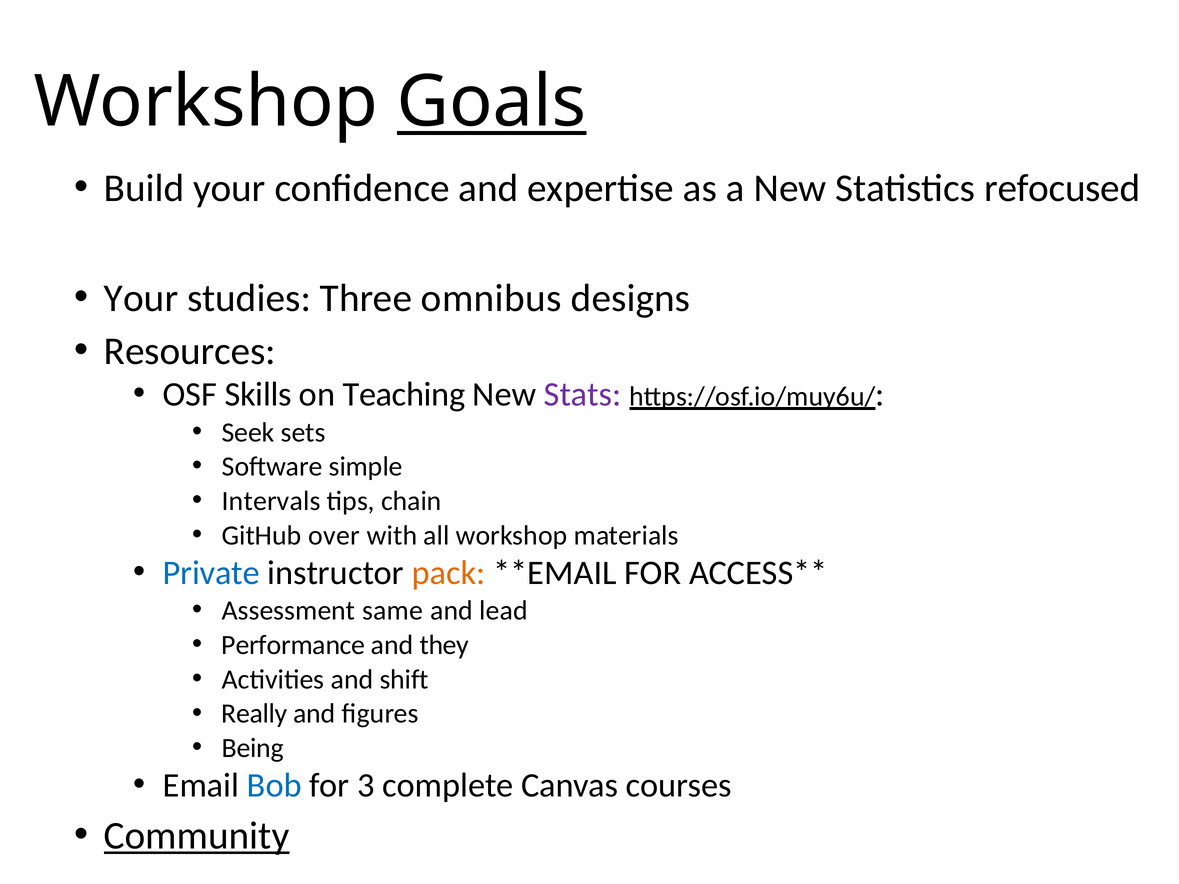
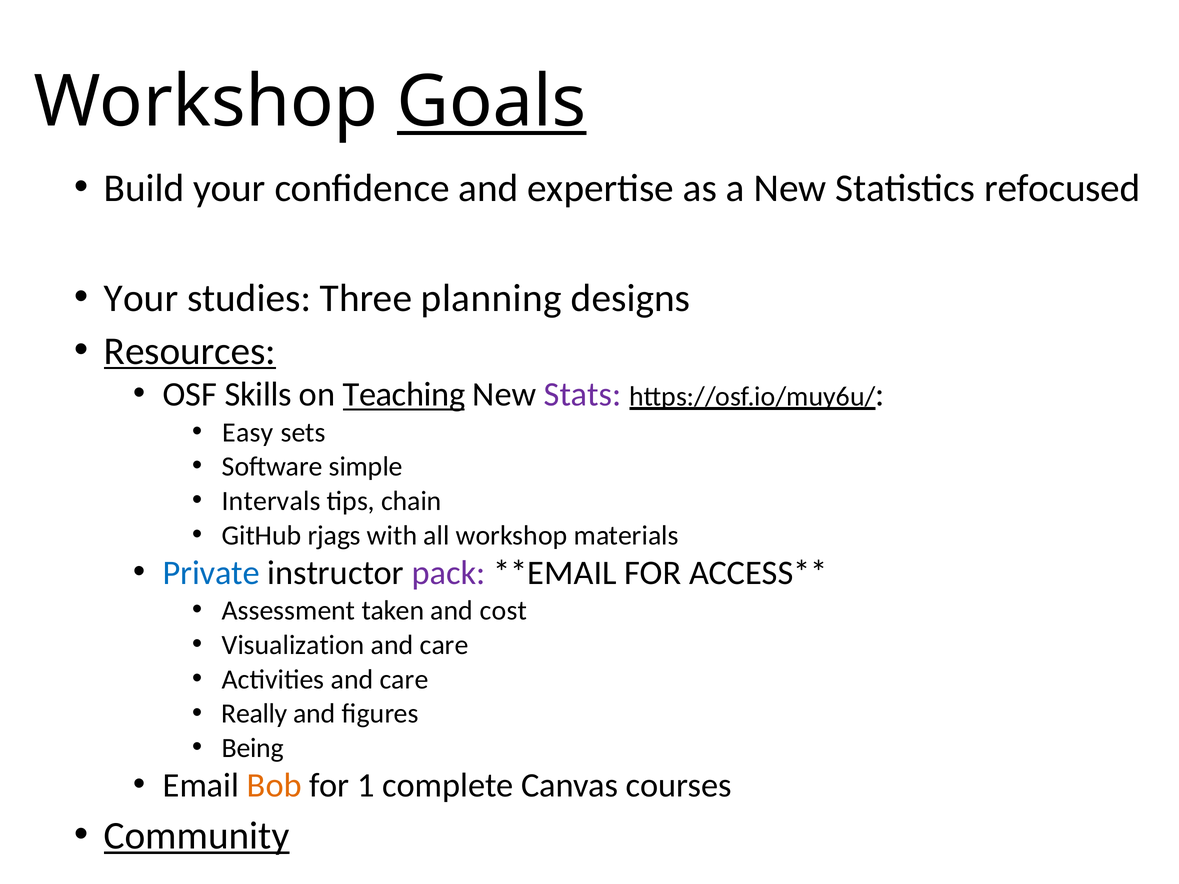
omnibus: omnibus -> planning (491, 298)
Resources underline: none -> present (190, 351)
Teaching underline: none -> present (404, 395)
Seek: Seek -> Easy (248, 432)
over: over -> rjags (334, 536)
pack colour: orange -> purple (449, 573)
same: same -> taken (393, 611)
lead: lead -> cost (503, 611)
Performance: Performance -> Visualization (293, 645)
they: they -> care (444, 645)
Activities and shift: shift -> care (404, 680)
Bob colour: blue -> orange (274, 786)
3: 3 -> 1 (366, 786)
